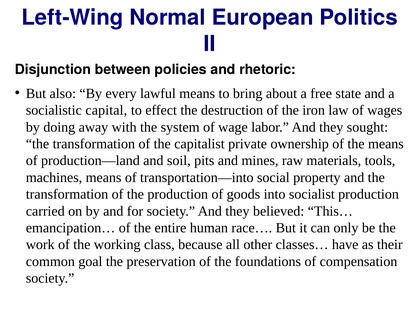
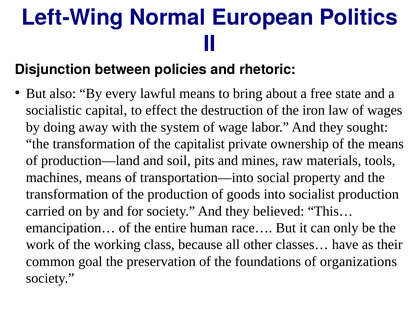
compensation: compensation -> organizations (358, 261)
